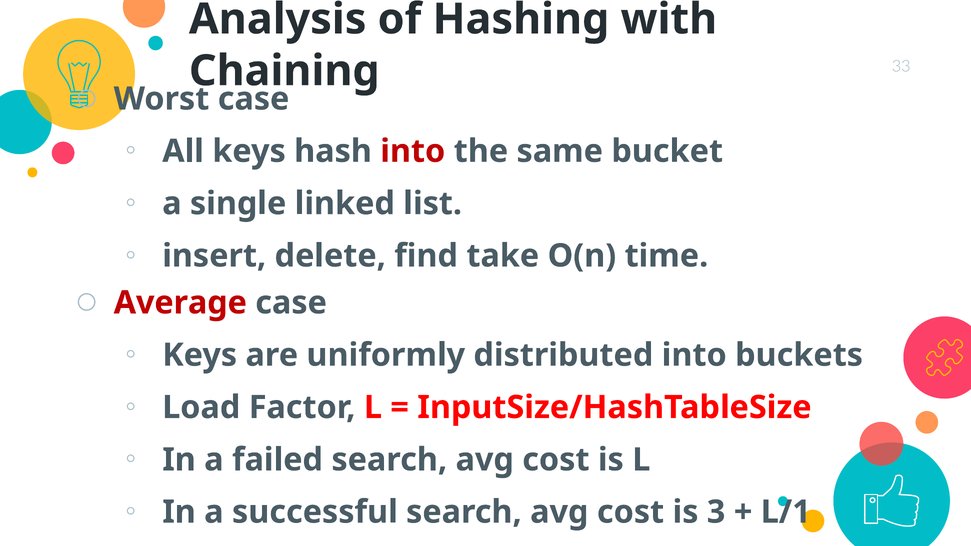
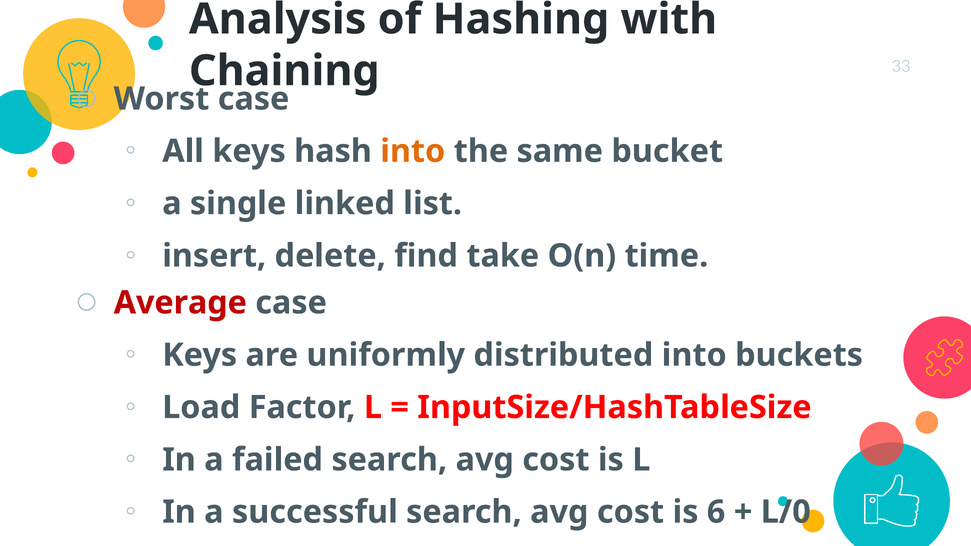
into colour: red -> orange (413, 151)
3: 3 -> 6 (716, 512)
L/1: L/1 -> L/0 (786, 512)
